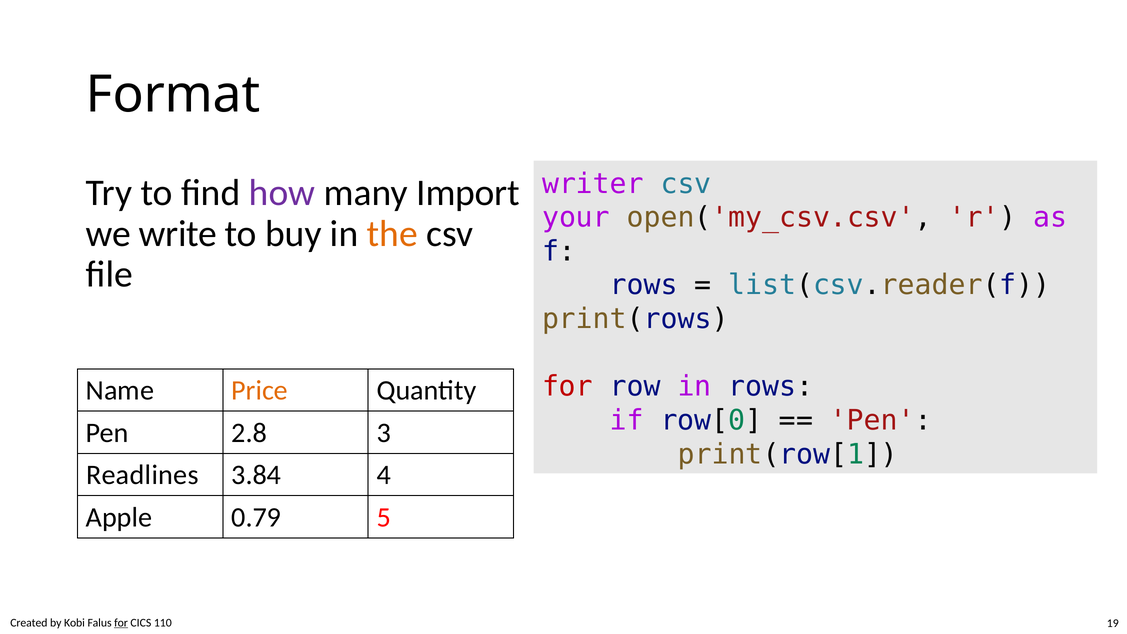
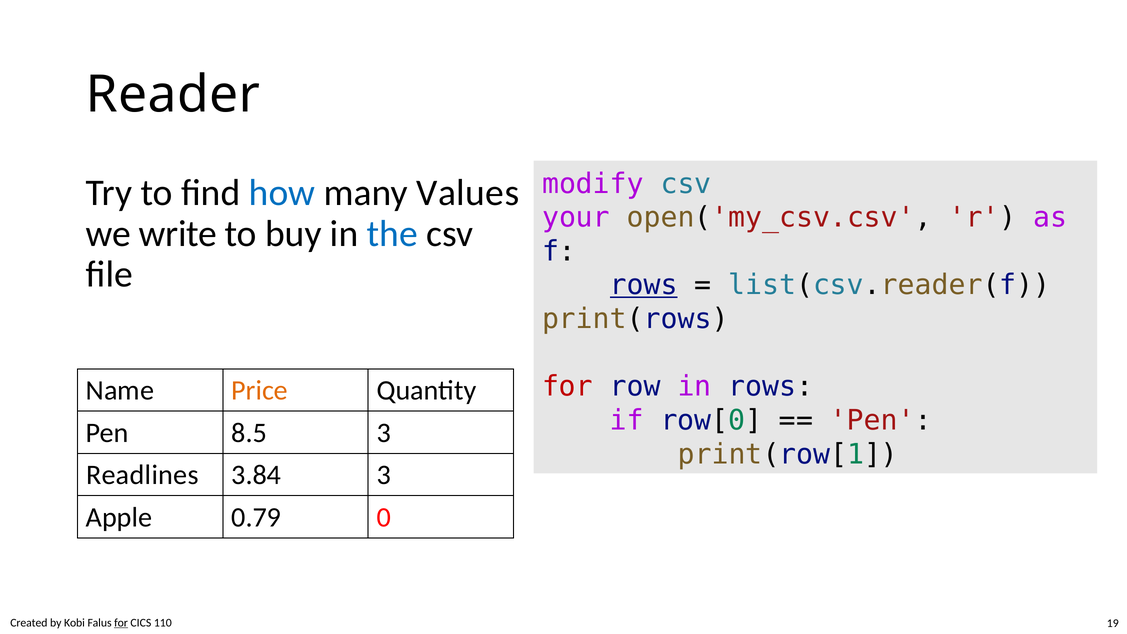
Format: Format -> Reader (173, 95)
writer: writer -> modify (593, 184)
how colour: purple -> blue (282, 193)
Import: Import -> Values (468, 193)
the colour: orange -> blue (392, 234)
rows underline: none -> present (644, 285)
2.8: 2.8 -> 8.5 (249, 433)
3.84 4: 4 -> 3 (384, 475)
5: 5 -> 0 (384, 517)
